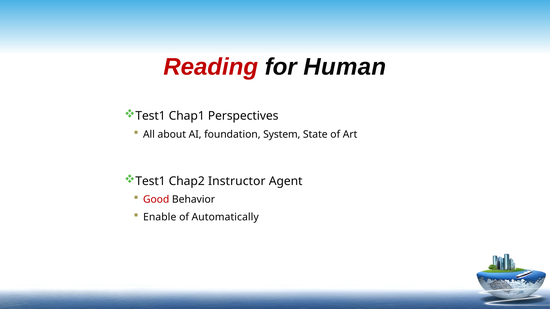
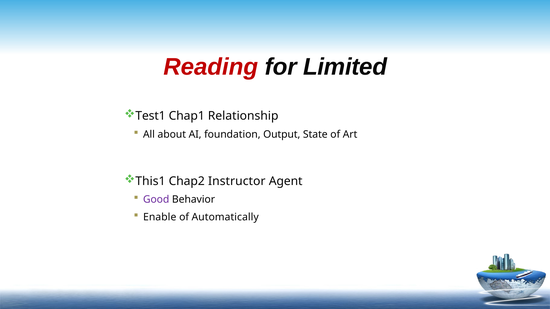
Human: Human -> Limited (345, 67)
Perspectives: Perspectives -> Relationship (243, 116)
System: System -> Output (282, 135)
Test1: Test1 -> This1 (150, 181)
Good colour: red -> purple (156, 200)
